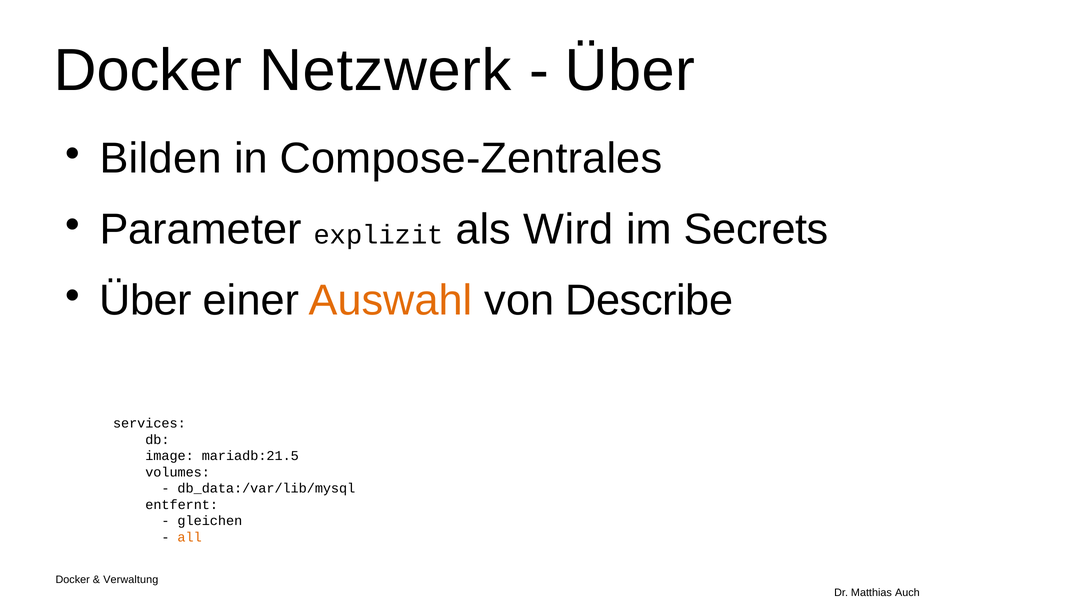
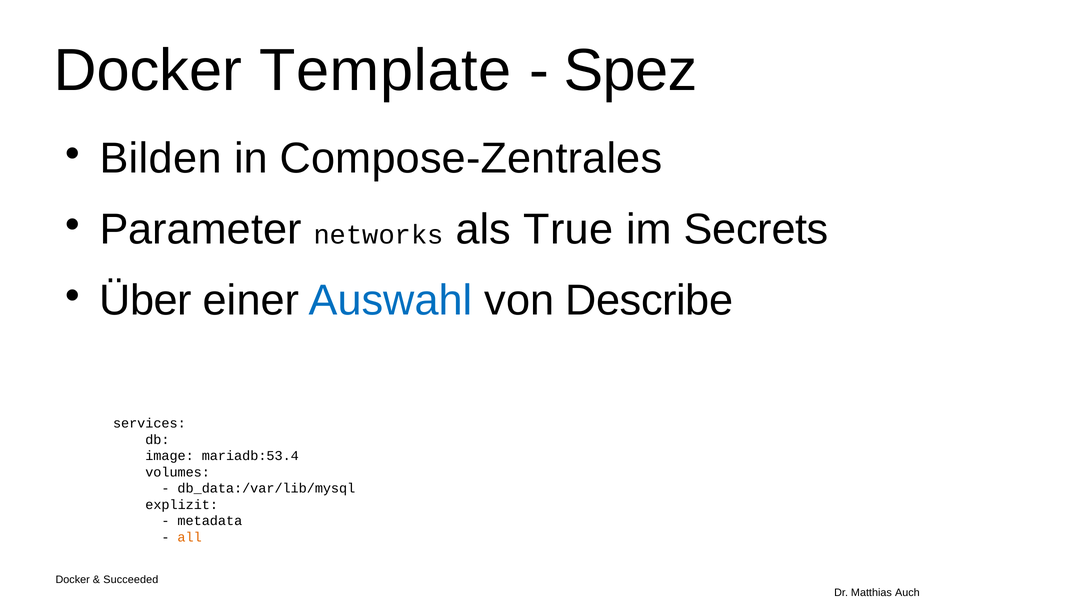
Netzwerk: Netzwerk -> Template (385, 71)
Über: Über -> Spez (631, 71)
explizit: explizit -> networks (379, 235)
Wird: Wird -> True (568, 230)
Auswahl colour: orange -> blue (391, 301)
mariadb:21.5: mariadb:21.5 -> mariadb:53.4 (250, 456)
entfernt: entfernt -> explizit (182, 505)
gleichen: gleichen -> metadata (210, 521)
Verwaltung: Verwaltung -> Succeeded (131, 580)
